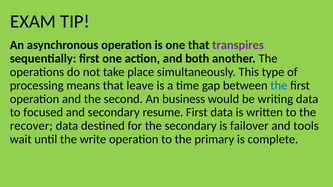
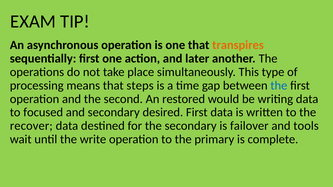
transpires colour: purple -> orange (238, 45)
both: both -> later (197, 59)
leave: leave -> steps (140, 86)
business: business -> restored (184, 99)
resume: resume -> desired (163, 113)
